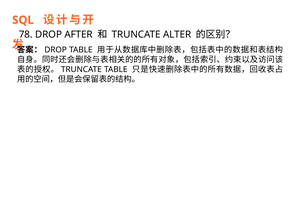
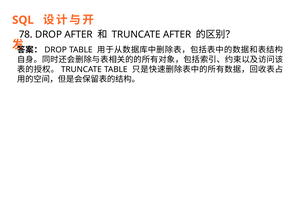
TRUNCATE ALTER: ALTER -> AFTER (177, 35)
